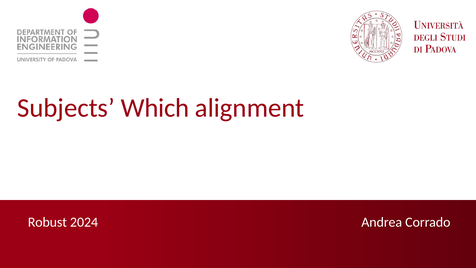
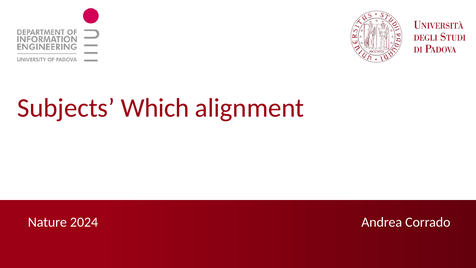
Robust: Robust -> Nature (47, 222)
